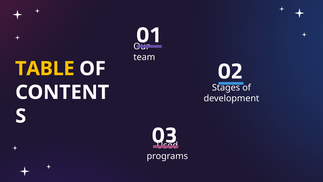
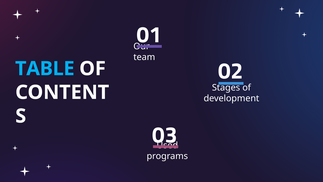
TABLE colour: yellow -> light blue (45, 69)
